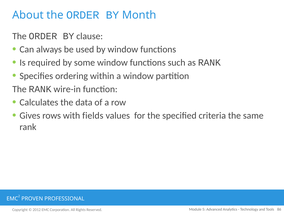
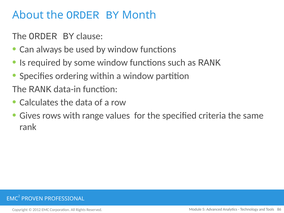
wire-in: wire-in -> data-in (67, 89)
fields: fields -> range (93, 116)
